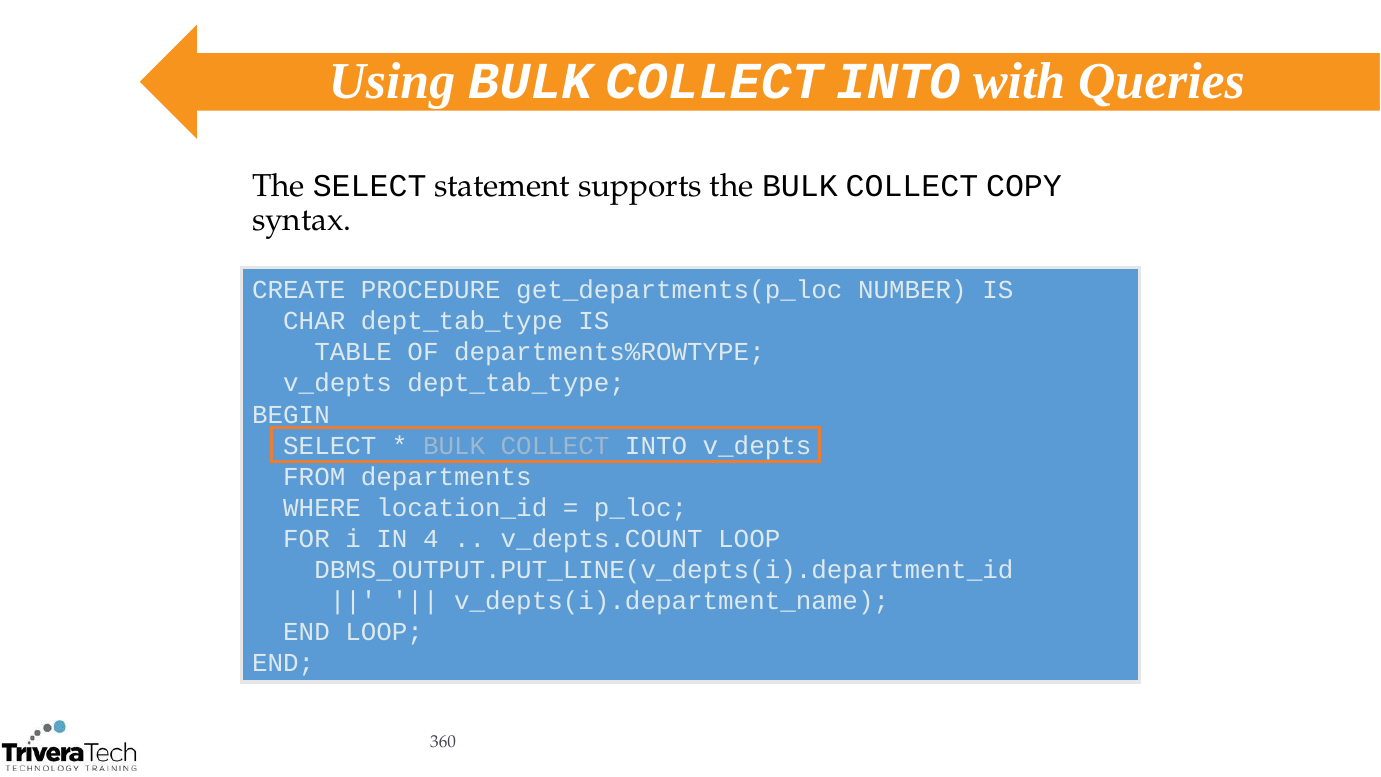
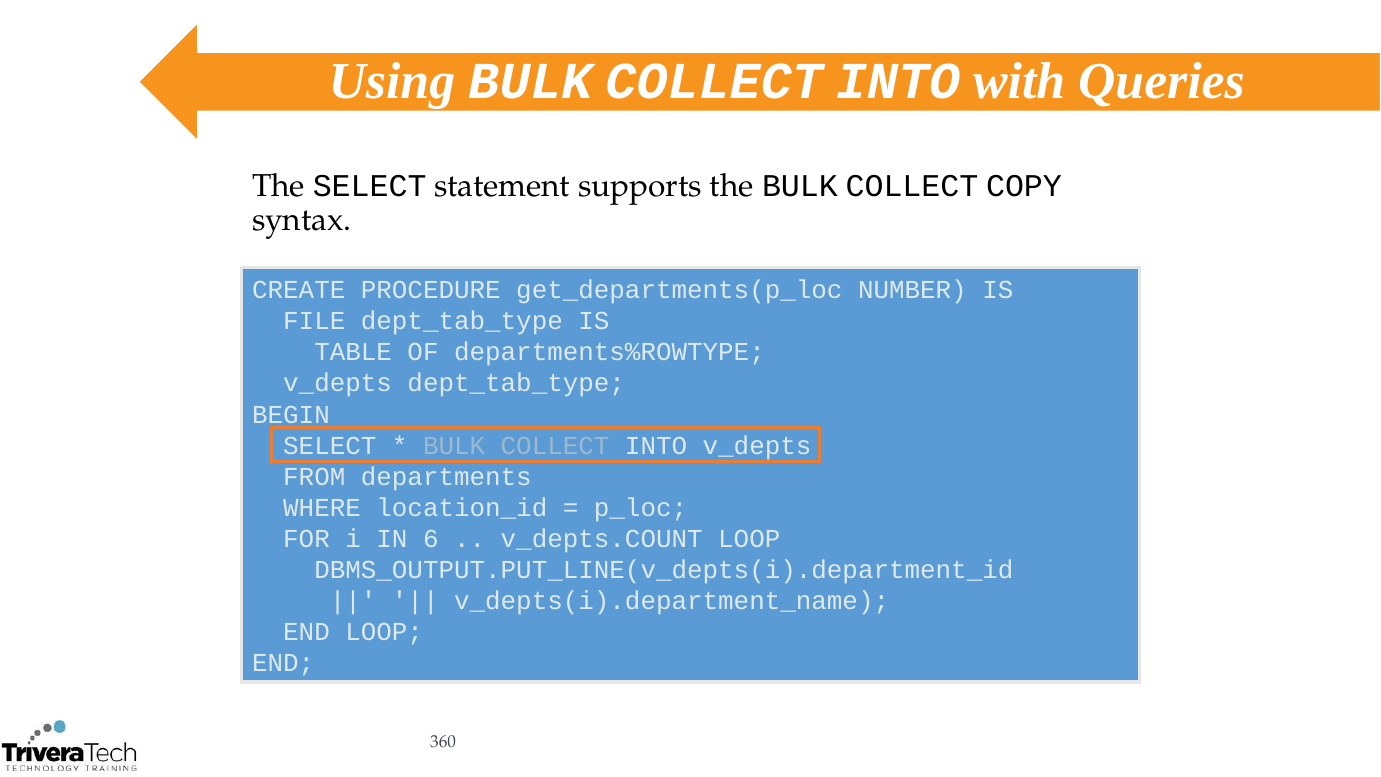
CHAR: CHAR -> FILE (314, 321)
4: 4 -> 6 (431, 539)
